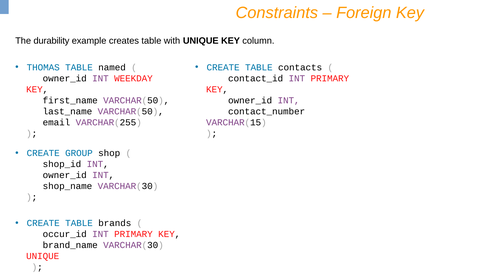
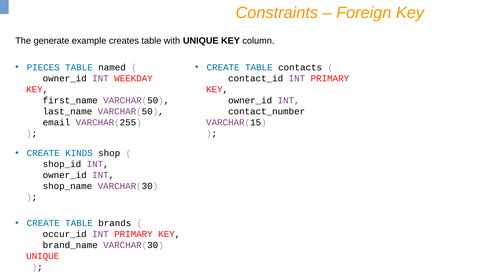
durability: durability -> generate (51, 41)
THOMAS: THOMAS -> PIECES (43, 67)
GROUP: GROUP -> KINDS (79, 153)
